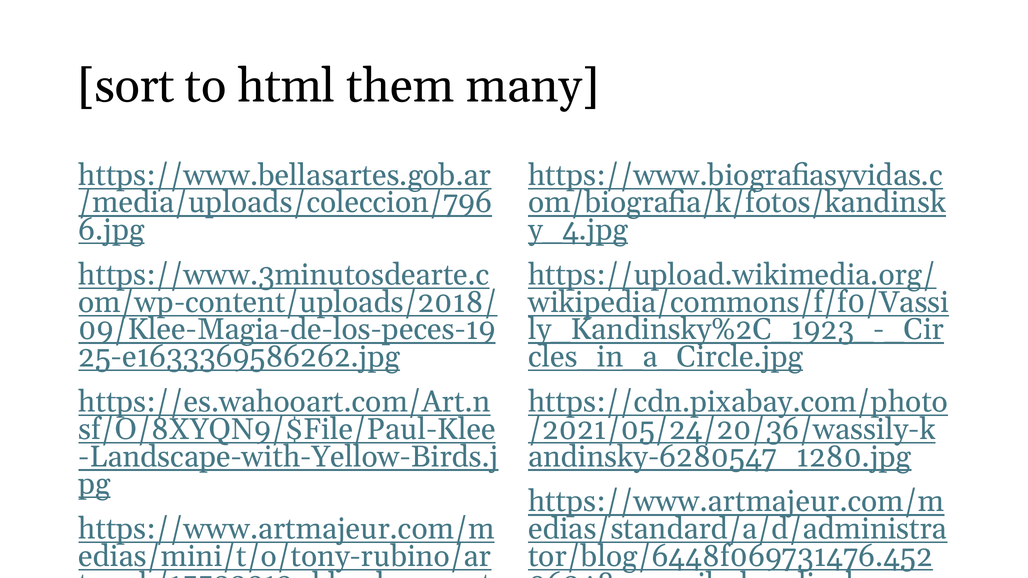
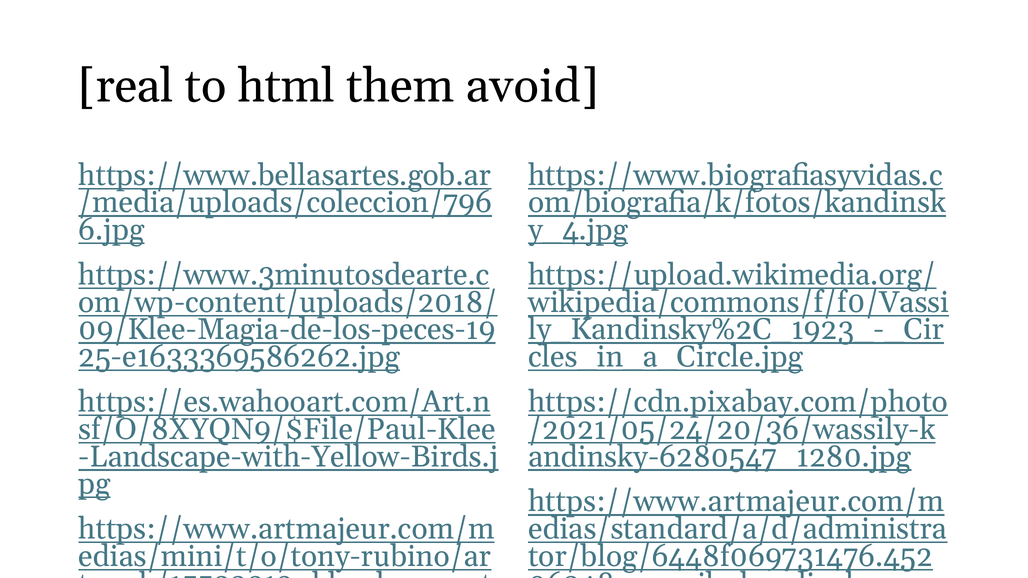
sort: sort -> real (126, 86)
many: many -> avoid (532, 86)
